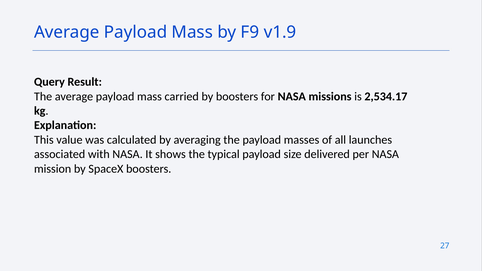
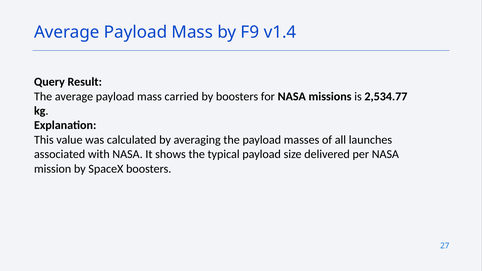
v1.9: v1.9 -> v1.4 (280, 32)
2,534.17: 2,534.17 -> 2,534.77 (386, 96)
